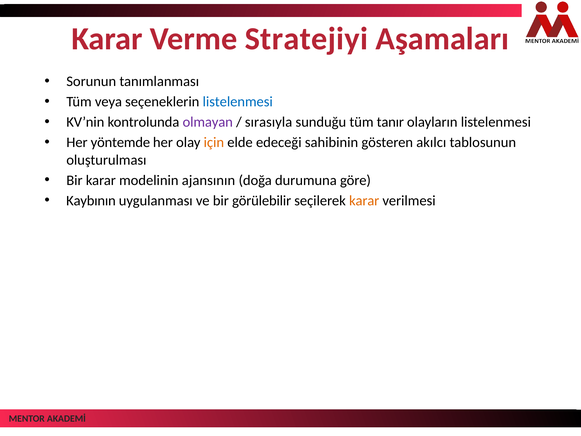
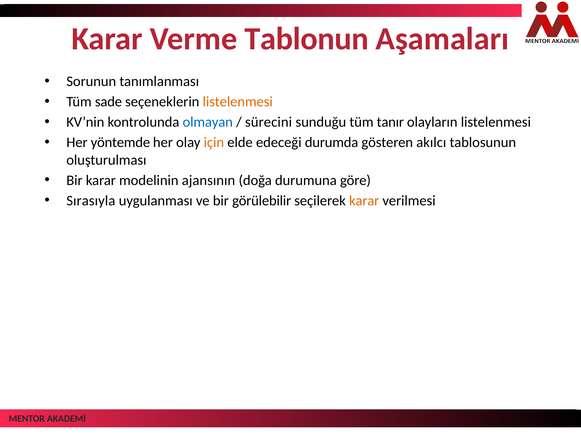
Stratejiyi: Stratejiyi -> Tablonun (307, 39)
veya: veya -> sade (108, 102)
listelenmesi colour: blue -> orange (238, 102)
olmayan colour: purple -> blue (208, 122)
sırasıyla: sırasıyla -> sürecini (269, 122)
sahibinin: sahibinin -> durumda (332, 142)
Kaybının: Kaybının -> Sırasıyla (91, 201)
